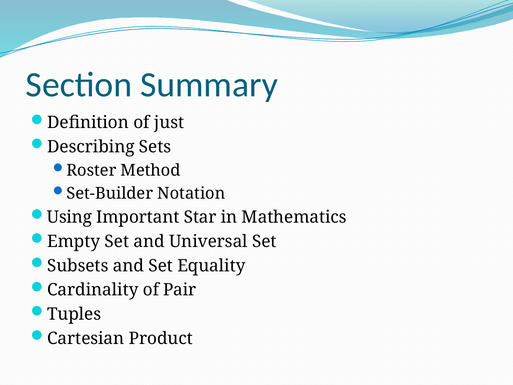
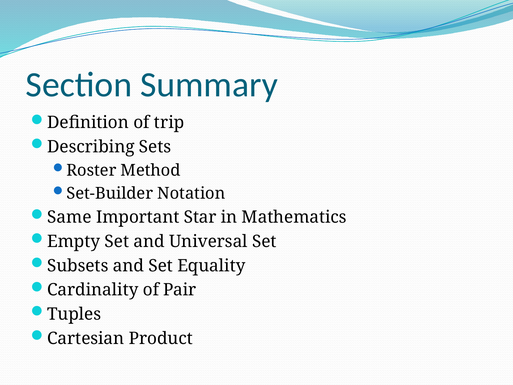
just: just -> trip (169, 123)
Using: Using -> Same (69, 217)
